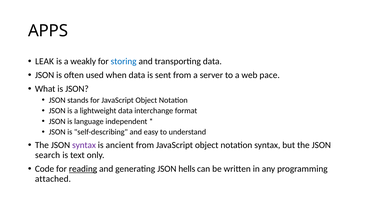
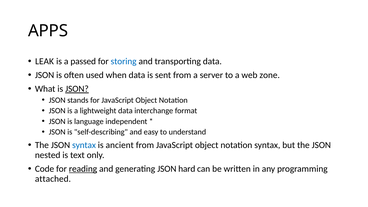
weakly: weakly -> passed (83, 61)
pace: pace -> zone (270, 75)
JSON underline: none -> present (77, 89)
syntax colour: purple -> blue (84, 145)
search: search -> nested (48, 155)
hells: hells -> hard (187, 169)
